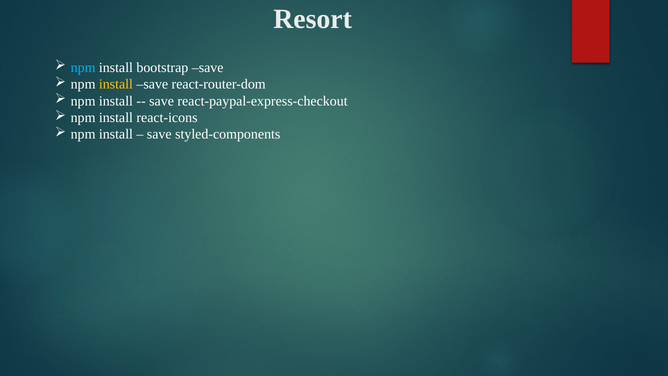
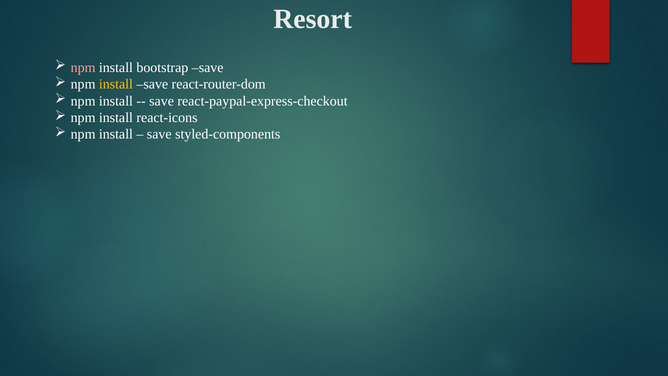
npm colour: light blue -> pink (83, 67)
